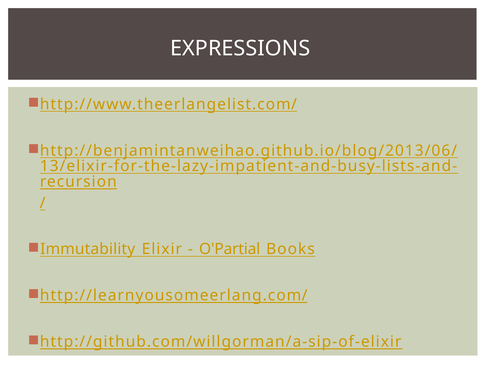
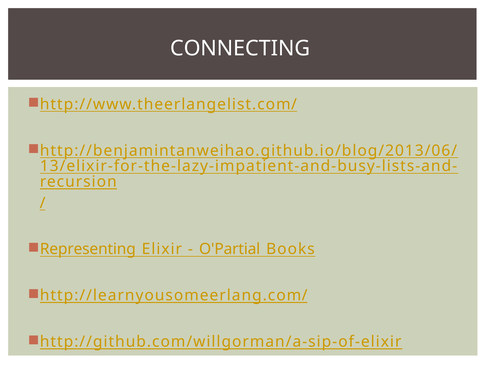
EXPRESSIONS: EXPRESSIONS -> CONNECTING (240, 48)
Immutability: Immutability -> Representing (88, 249)
